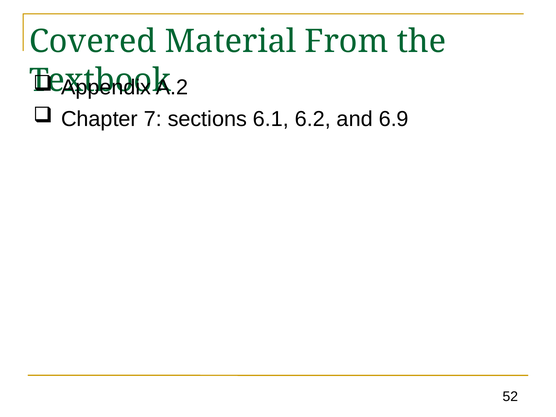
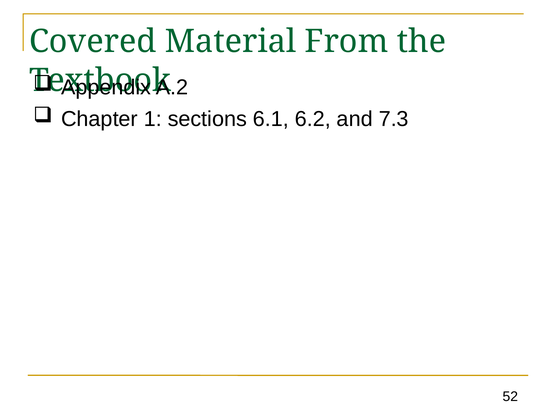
7: 7 -> 1 (153, 119)
6.9: 6.9 -> 7.3 (394, 119)
